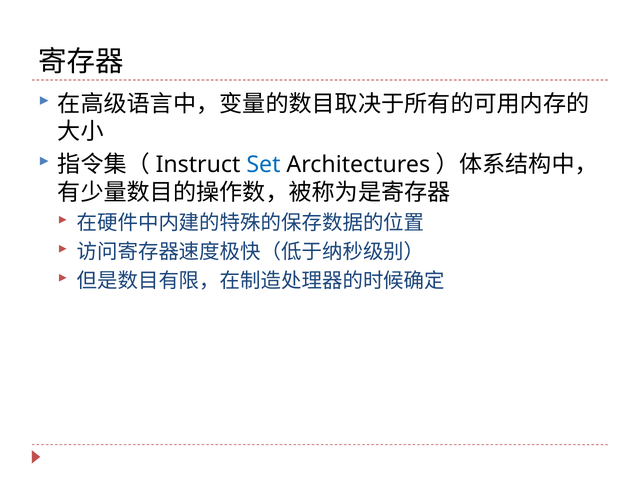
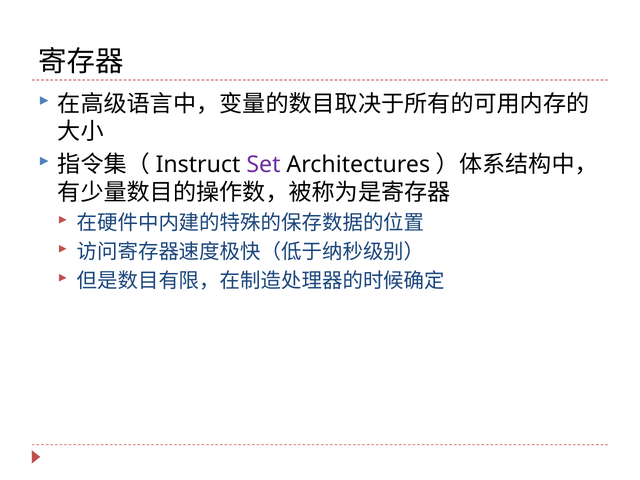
Set colour: blue -> purple (263, 165)
